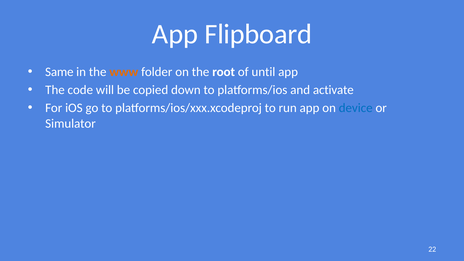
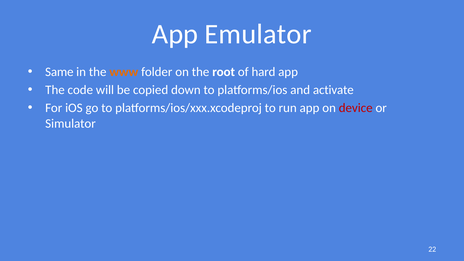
Flipboard: Flipboard -> Emulator (258, 34)
until: until -> hard (264, 72)
device colour: blue -> red (356, 108)
